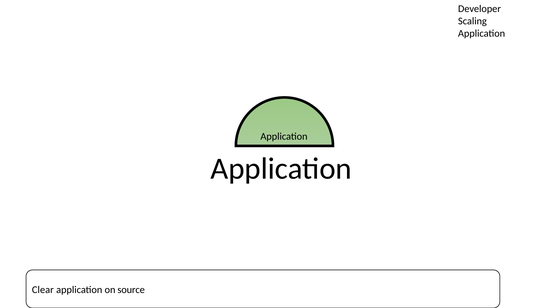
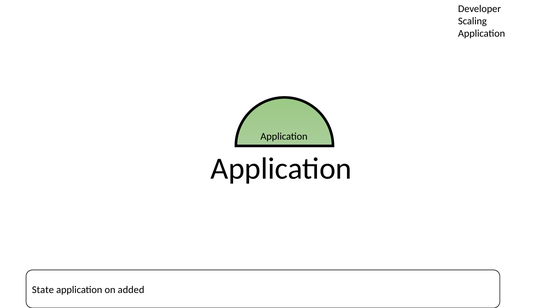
Clear: Clear -> State (43, 290)
source: source -> added (131, 290)
